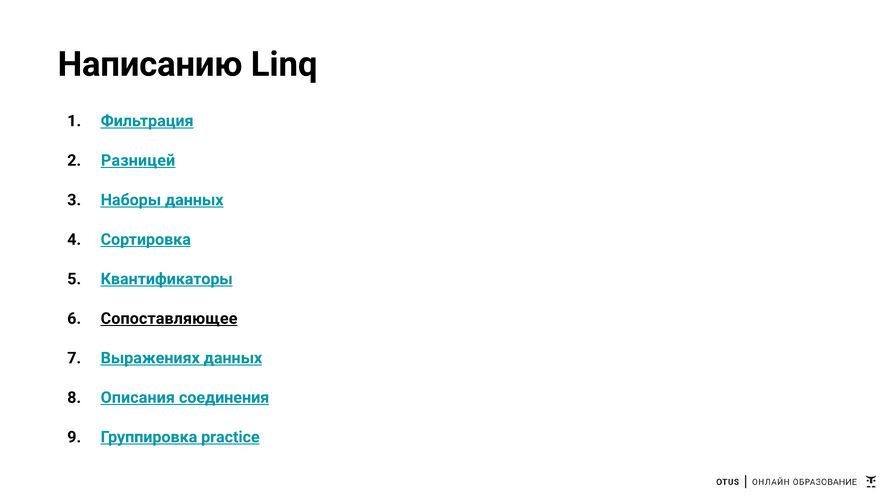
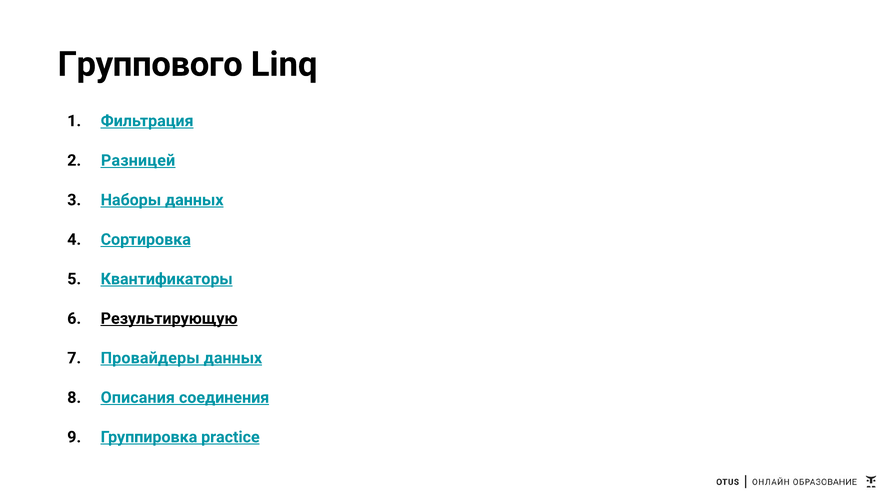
Написанию: Написанию -> Группового (150, 64)
Сопоставляющее: Сопоставляющее -> Результирующую (169, 319)
Выражениях: Выражениях -> Провайдеры (150, 358)
